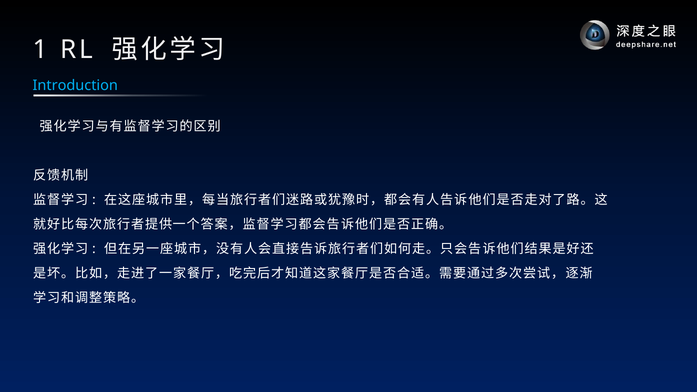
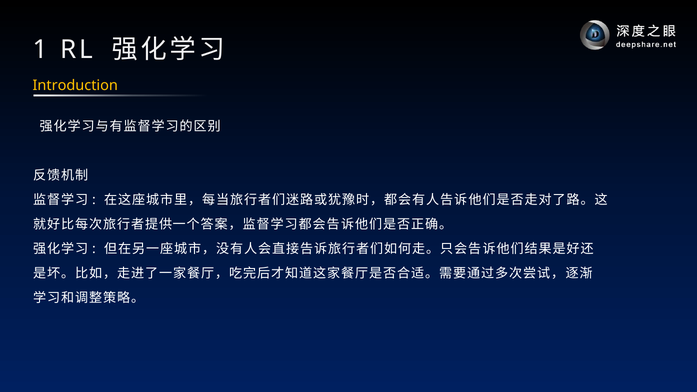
Introduction colour: light blue -> yellow (75, 85)
